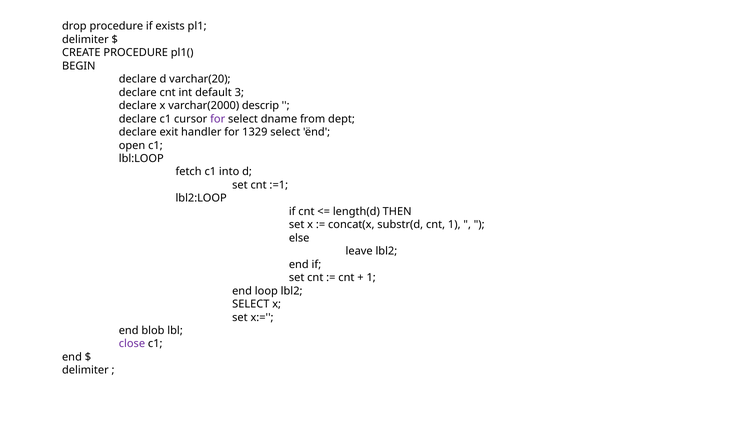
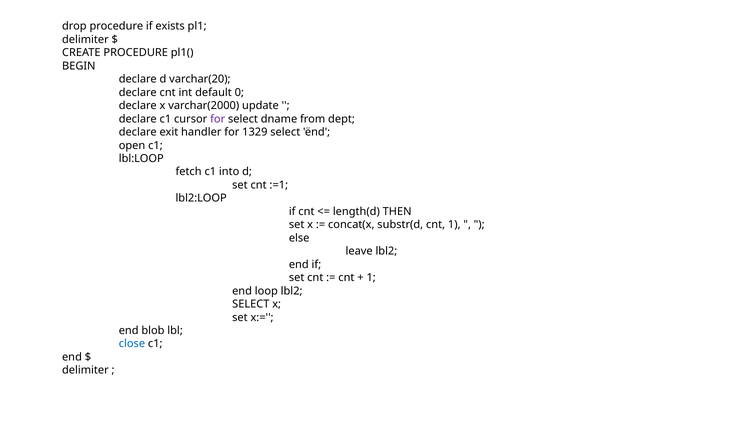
3: 3 -> 0 (239, 93)
descrip: descrip -> update (260, 106)
close colour: purple -> blue (132, 344)
